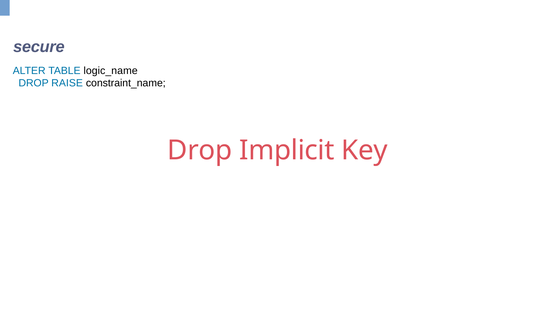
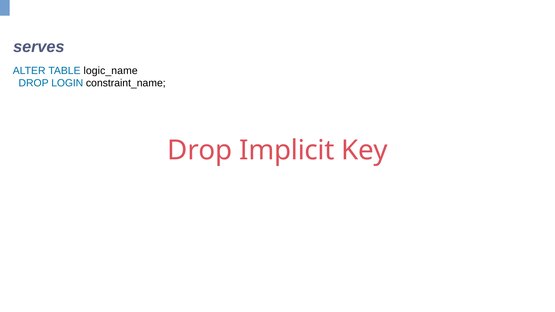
secure: secure -> serves (39, 47)
RAISE: RAISE -> LOGIN (67, 83)
